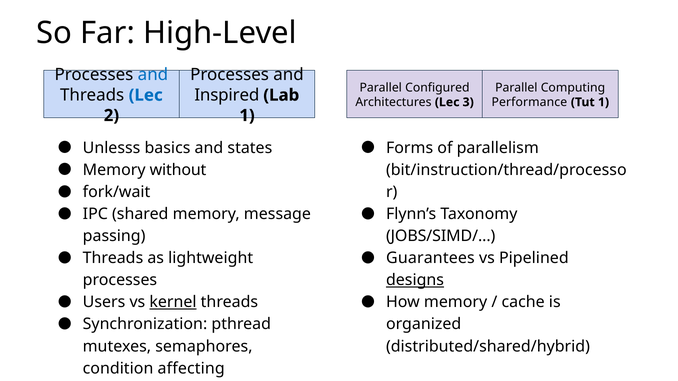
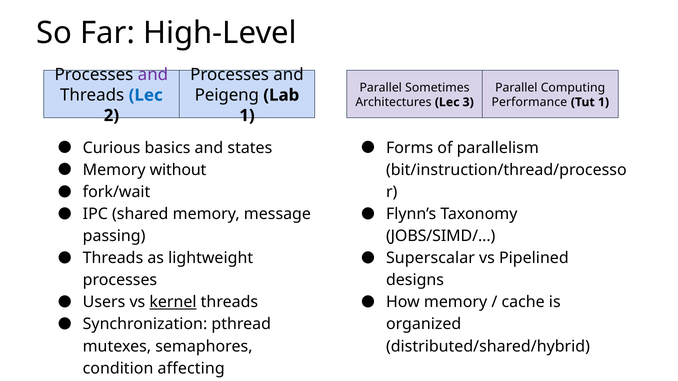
and colour: blue -> purple (153, 75)
Configured: Configured -> Sometimes (437, 88)
Inspired: Inspired -> Peigeng (227, 95)
Unlesss: Unlesss -> Curious (112, 148)
Guarantees: Guarantees -> Superscalar (430, 258)
designs underline: present -> none (415, 280)
